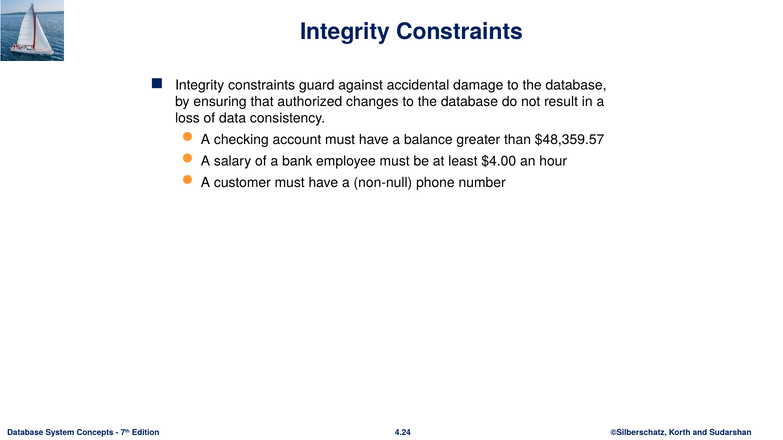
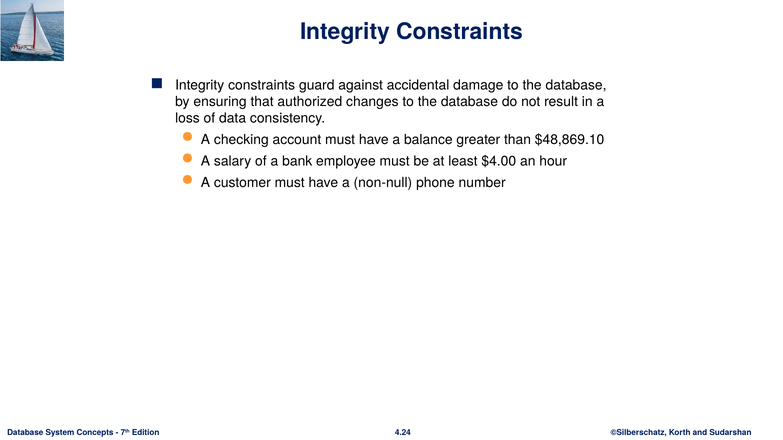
$48,359.57: $48,359.57 -> $48,869.10 (570, 140)
